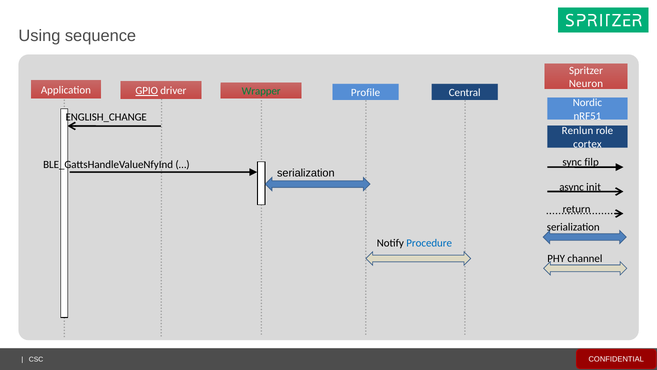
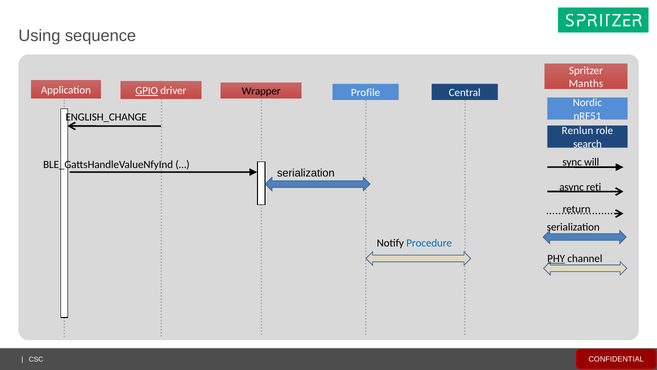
Neuron: Neuron -> Manths (586, 83)
Wrapper colour: green -> black (261, 91)
cortex: cortex -> search (588, 144)
filp: filp -> will (592, 162)
init: init -> reti (594, 187)
PHY underline: none -> present (556, 258)
